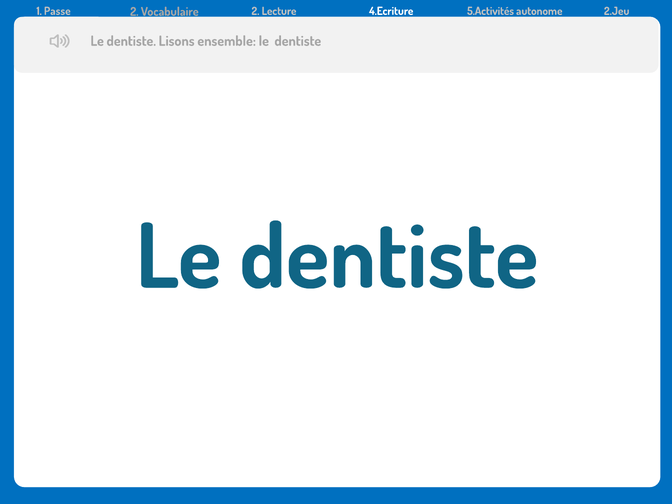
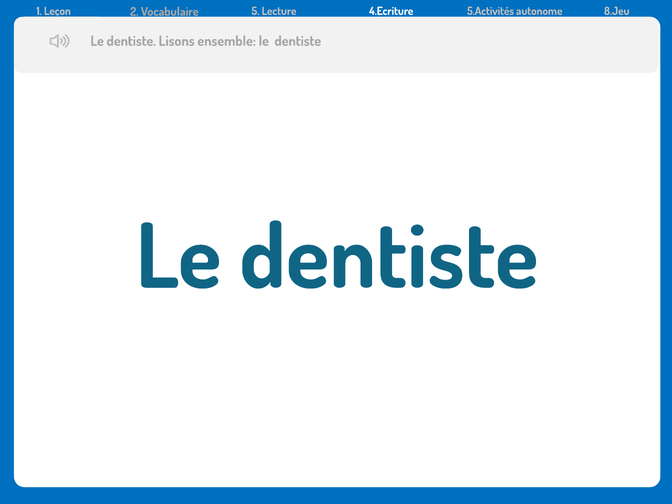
Passe: Passe -> Leçon (57, 11)
Vocabulaire 2: 2 -> 5 (255, 11)
2.Jeu: 2.Jeu -> 8.Jeu (617, 11)
